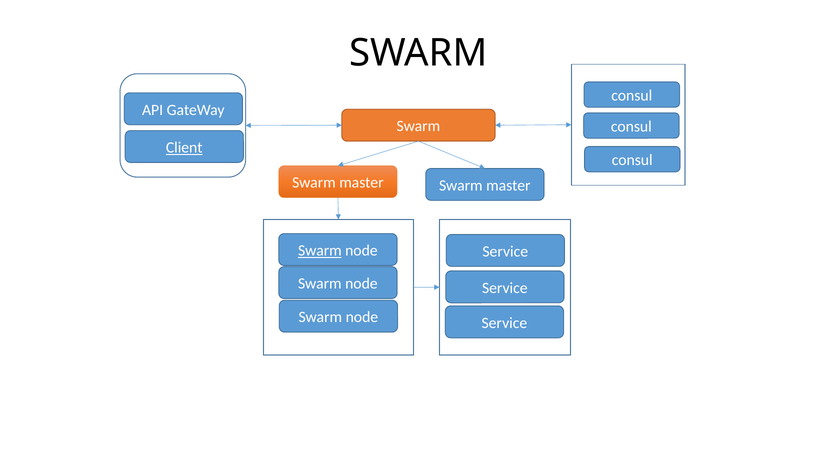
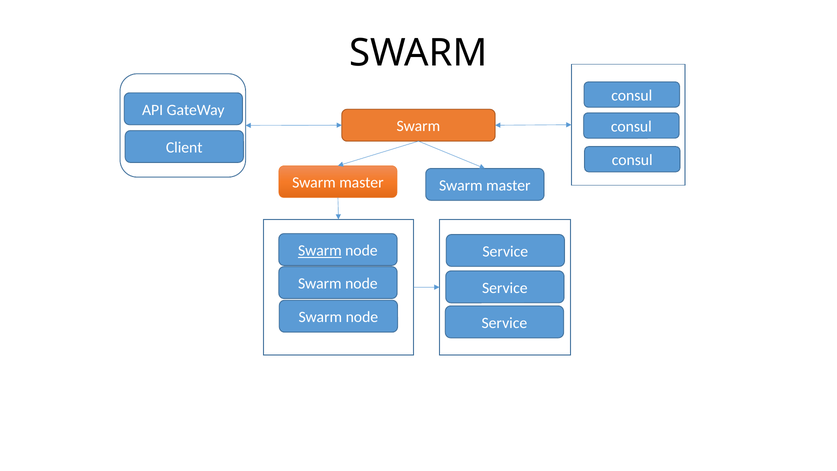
Client underline: present -> none (184, 148)
